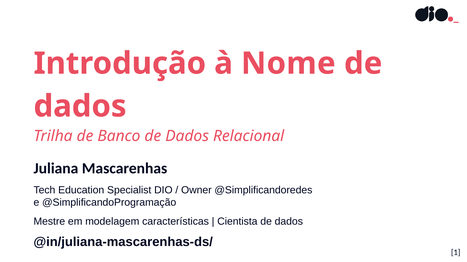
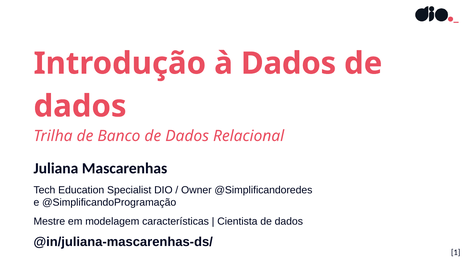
à Nome: Nome -> Dados (289, 64)
